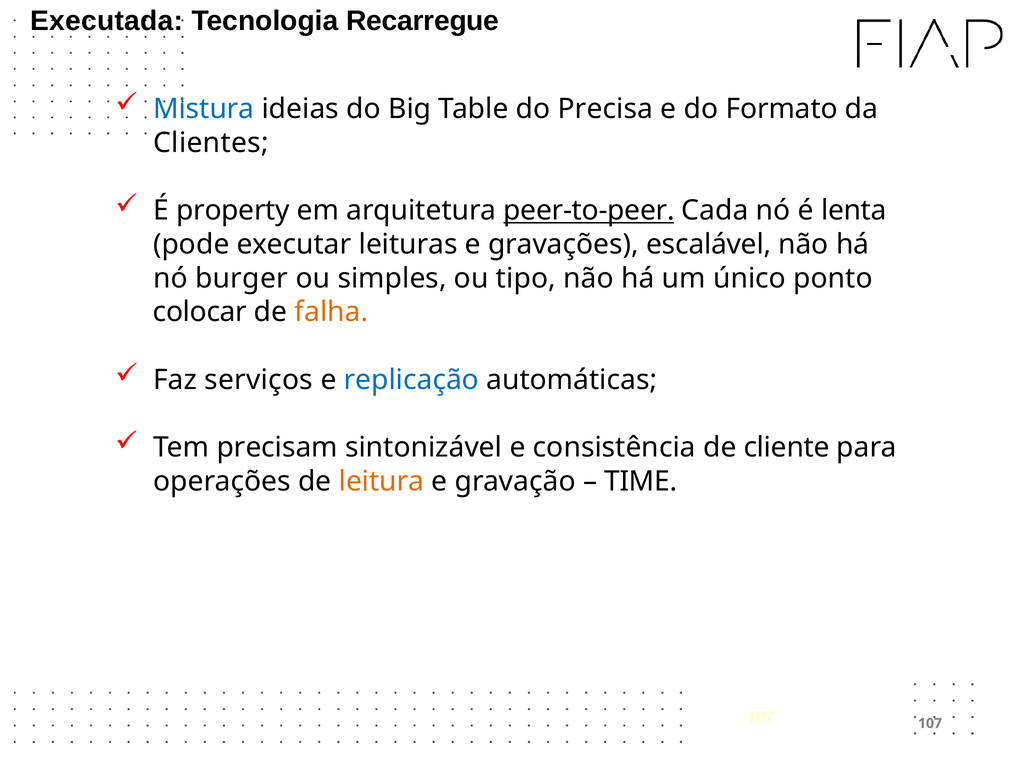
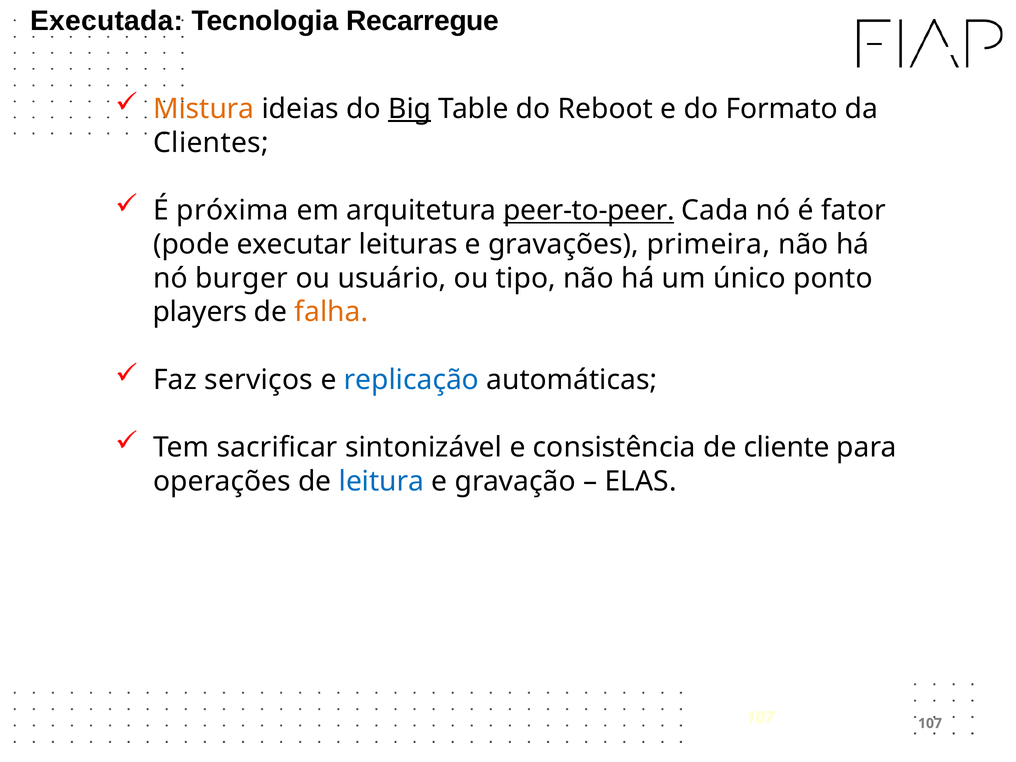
Mistura colour: blue -> orange (204, 109)
Big underline: none -> present (410, 109)
Precisa: Precisa -> Reboot (605, 109)
property: property -> próxima (233, 210)
lenta: lenta -> fator (854, 210)
escalável: escalável -> primeira (708, 244)
simples: simples -> usuário (392, 278)
colocar: colocar -> players (200, 312)
precisam: precisam -> sacrificar (277, 448)
leitura colour: orange -> blue (381, 482)
TIME: TIME -> ELAS (641, 482)
